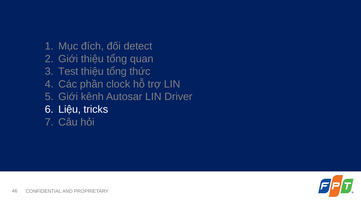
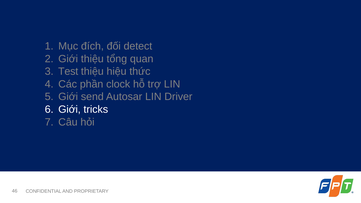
tổng: tổng -> hiệu (117, 72)
kênh: kênh -> send (92, 97)
Liệu: Liệu -> Giới (70, 109)
